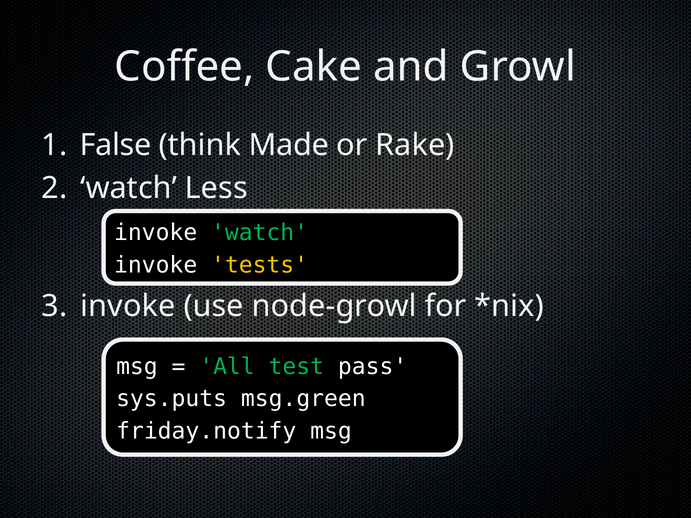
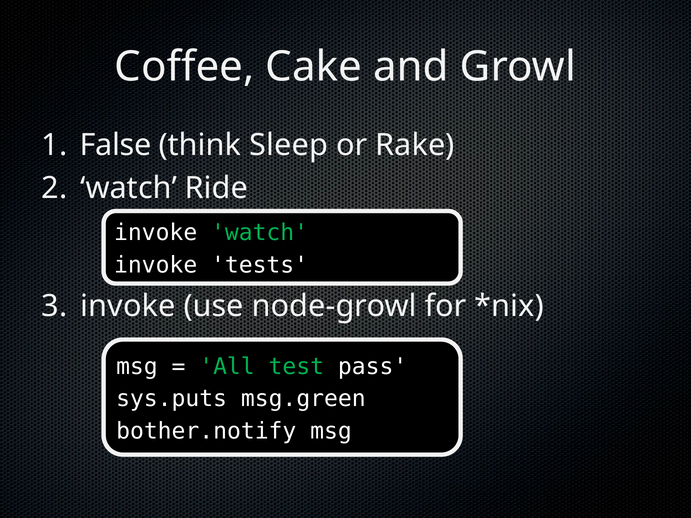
Made: Made -> Sleep (289, 145)
Less: Less -> Ride (216, 188)
tests colour: yellow -> white (260, 265)
friday.notify: friday.notify -> bother.notify (206, 431)
